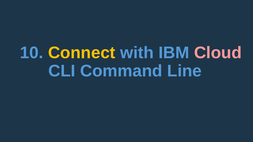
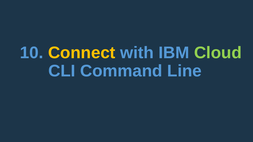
Cloud colour: pink -> light green (218, 53)
